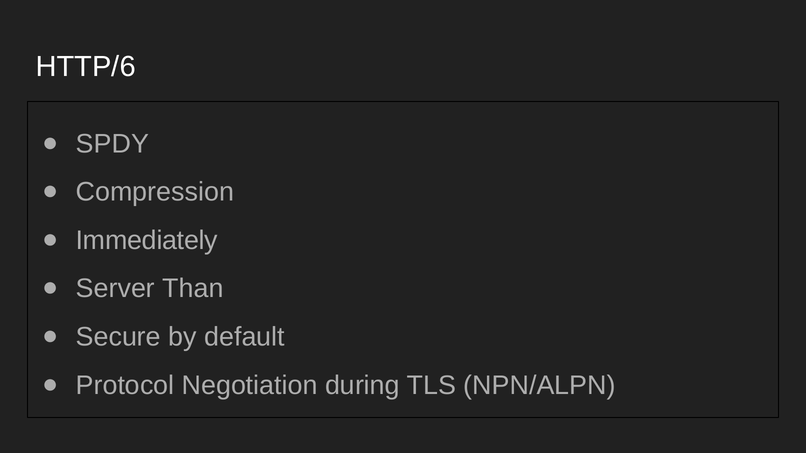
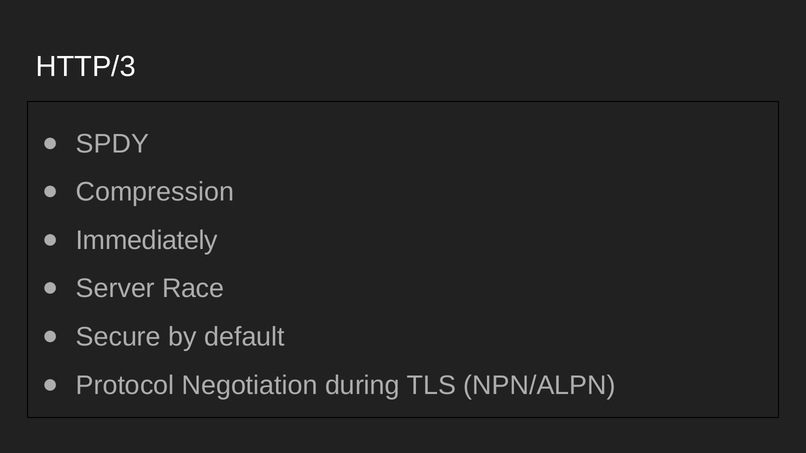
HTTP/6: HTTP/6 -> HTTP/3 (86, 67)
Than: Than -> Race (193, 289)
